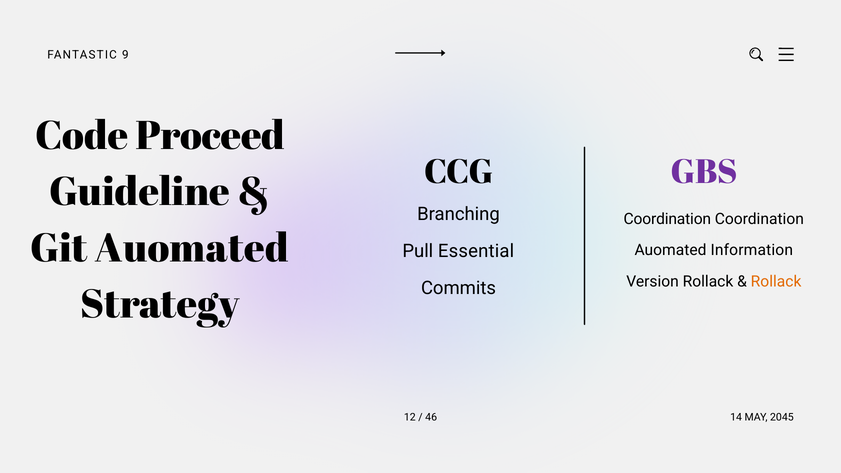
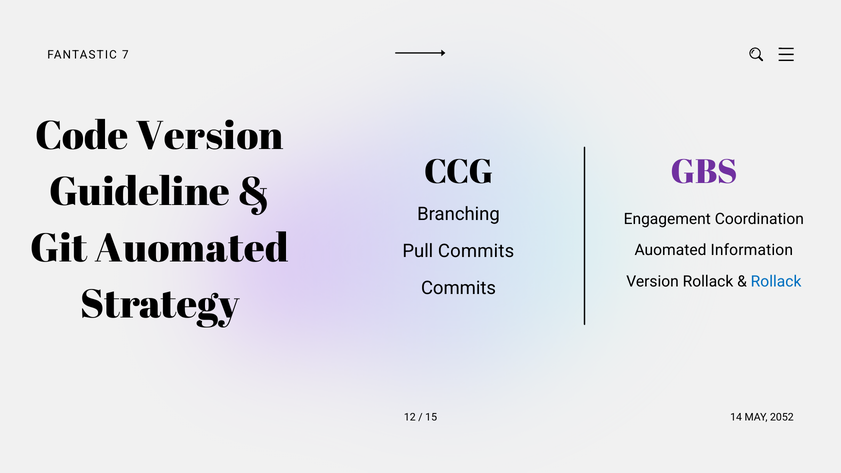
9: 9 -> 7 (125, 55)
Code Proceed: Proceed -> Version (210, 136)
Coordination: Coordination -> Engagement (667, 219)
Pull Essential: Essential -> Commits (476, 251)
Rollack colour: orange -> blue (776, 281)
46: 46 -> 15 (431, 417)
2045: 2045 -> 2052 (782, 417)
